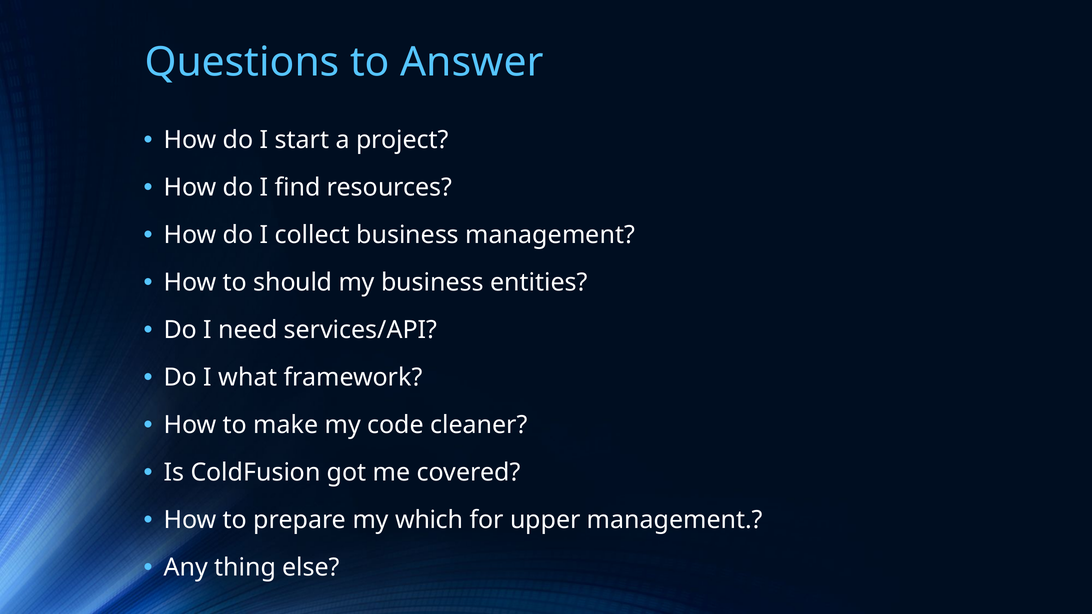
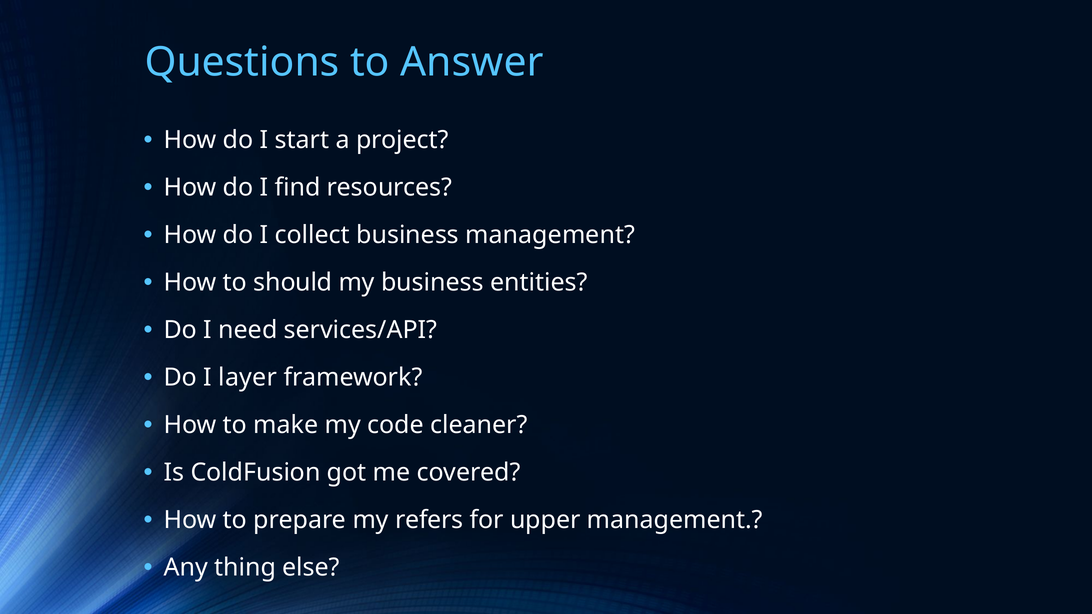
what: what -> layer (248, 378)
which: which -> refers (429, 520)
